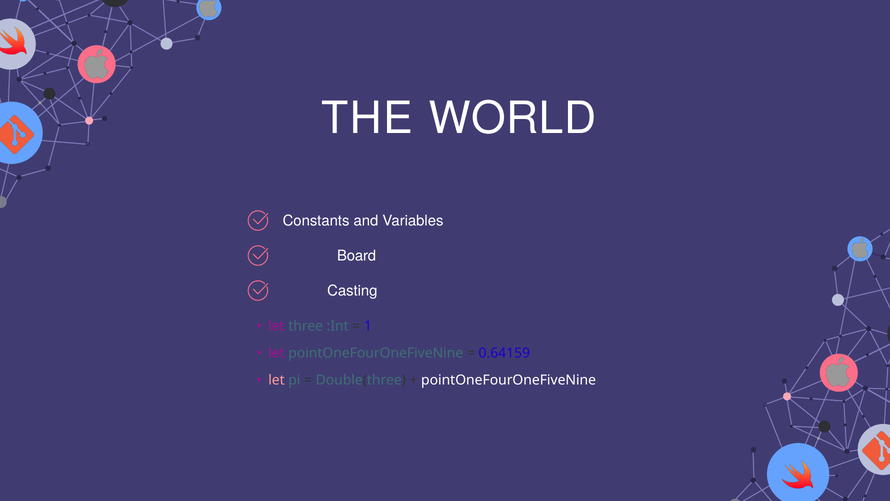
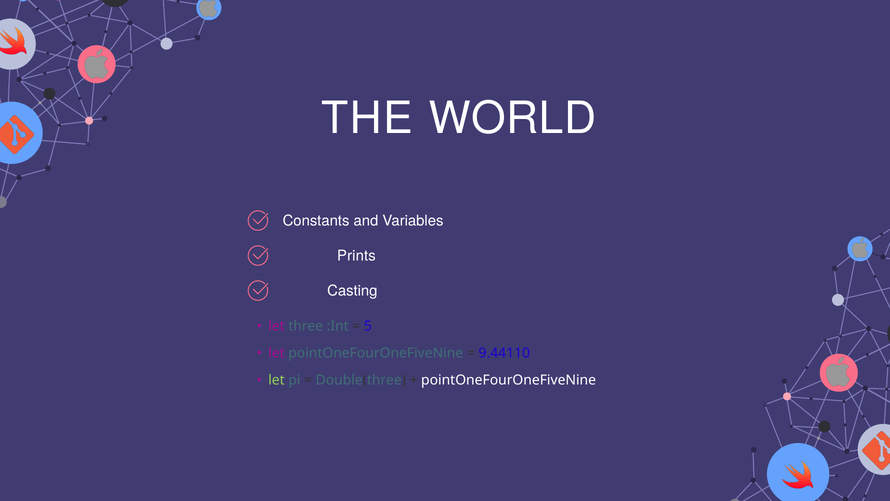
Board: Board -> Prints (356, 256)
1: 1 -> 5 (368, 326)
0.64159: 0.64159 -> 9.44110 (504, 353)
let colour: pink -> light green (276, 380)
